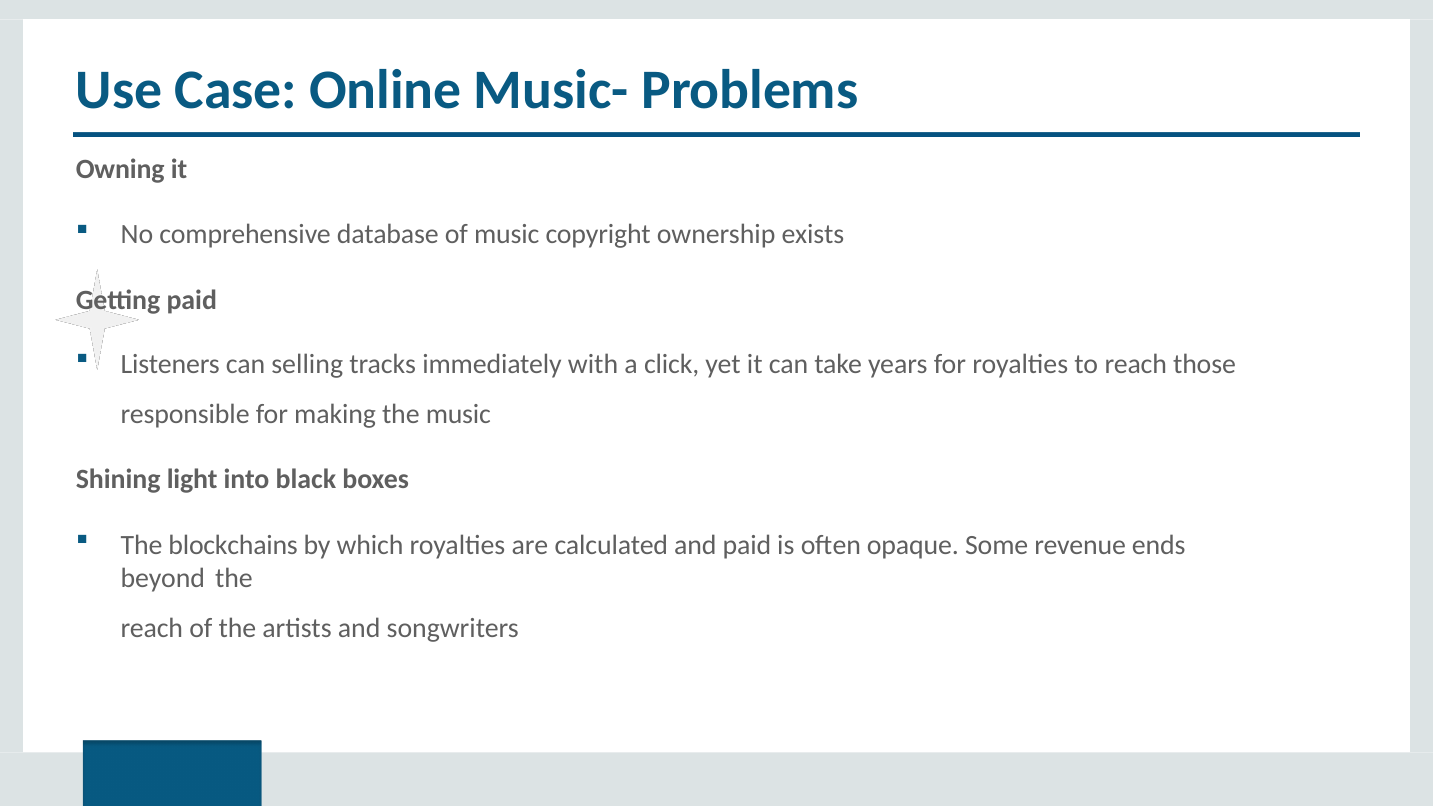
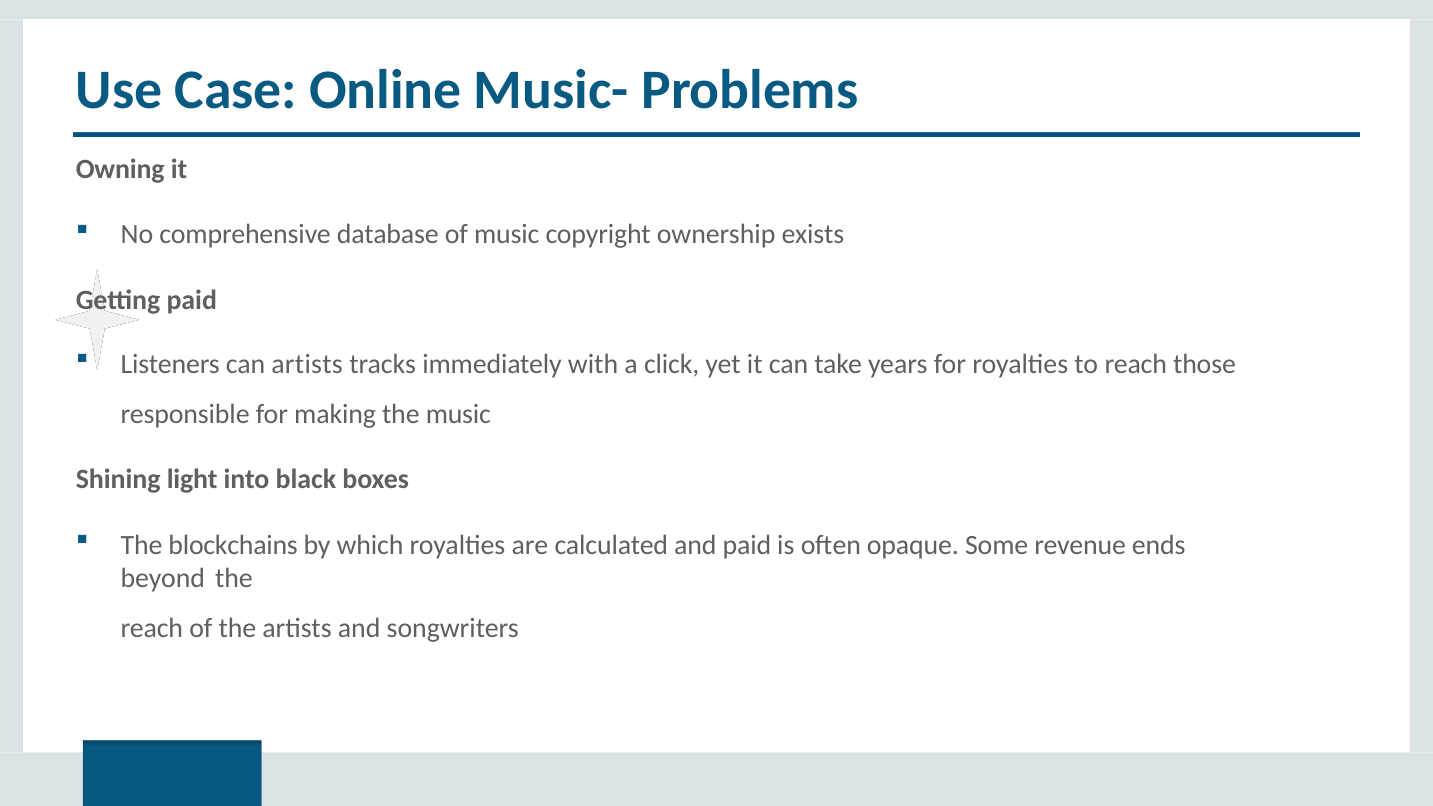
can selling: selling -> artists (307, 364)
